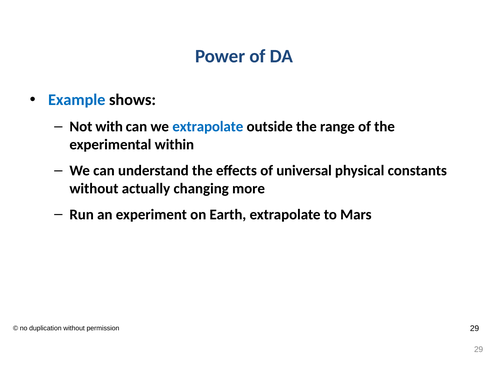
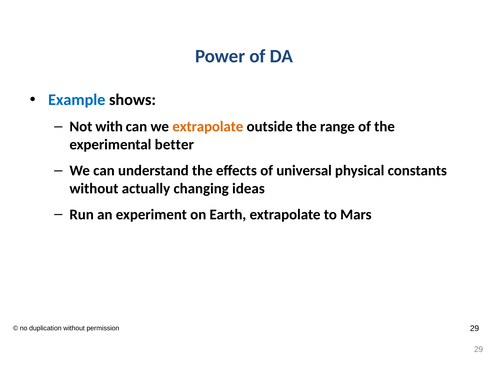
extrapolate colour: blue -> orange (208, 127)
within: within -> better (174, 145)
more: more -> ideas (248, 188)
